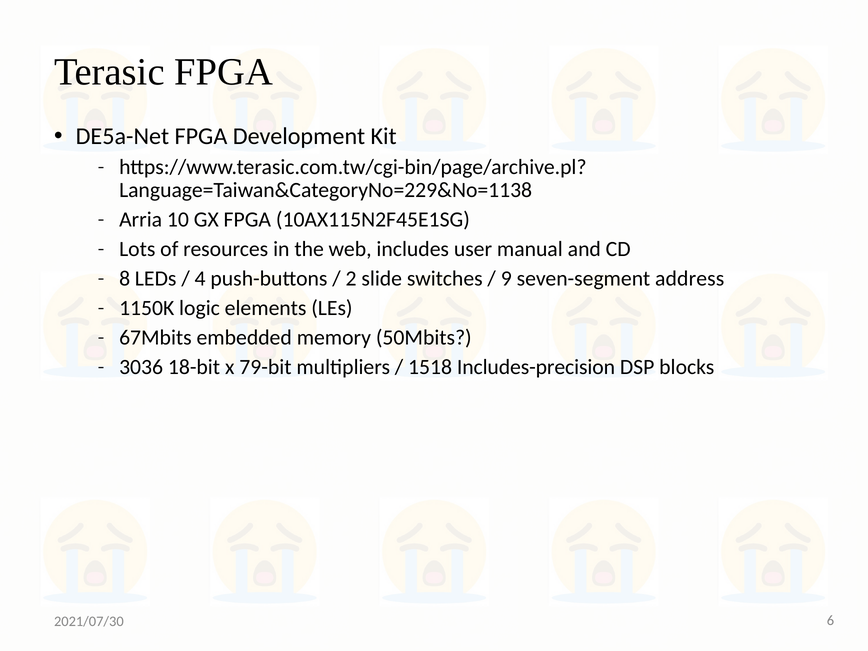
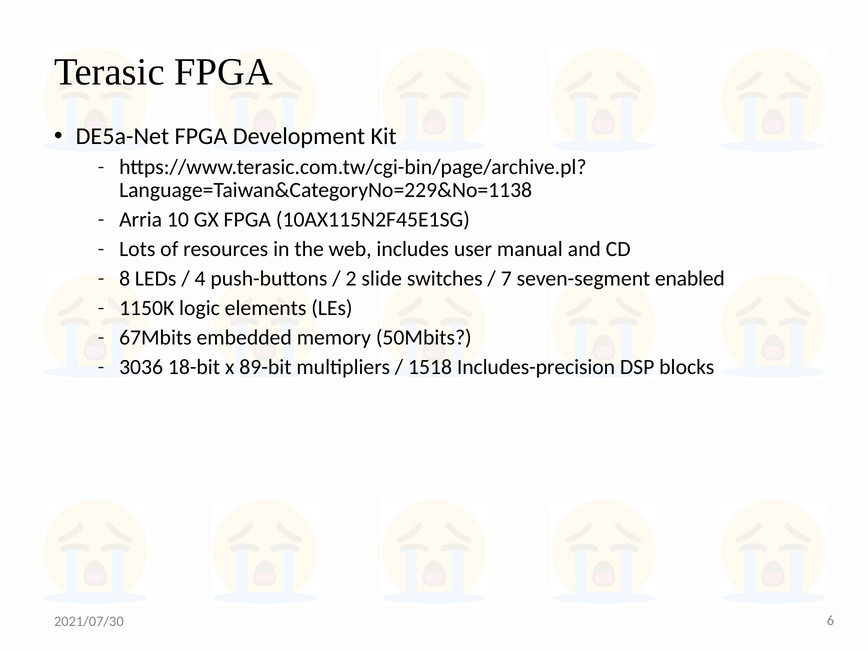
9: 9 -> 7 (506, 279)
address: address -> enabled (690, 279)
79-bit: 79-bit -> 89-bit (265, 367)
